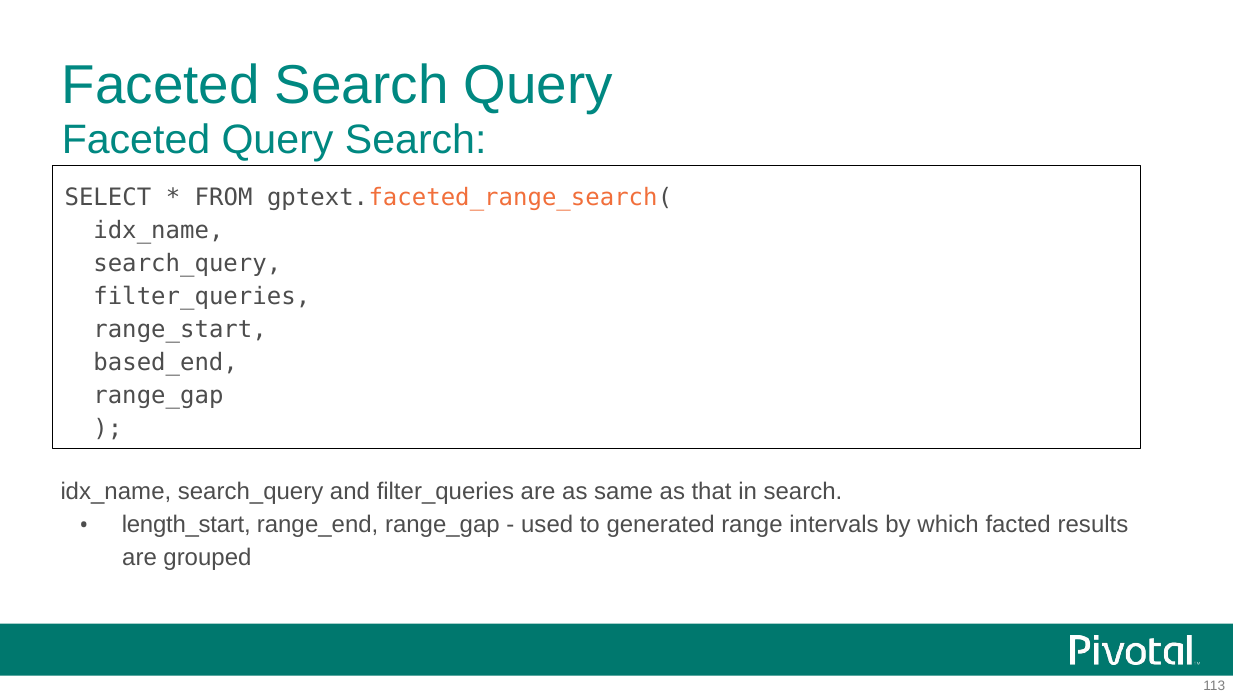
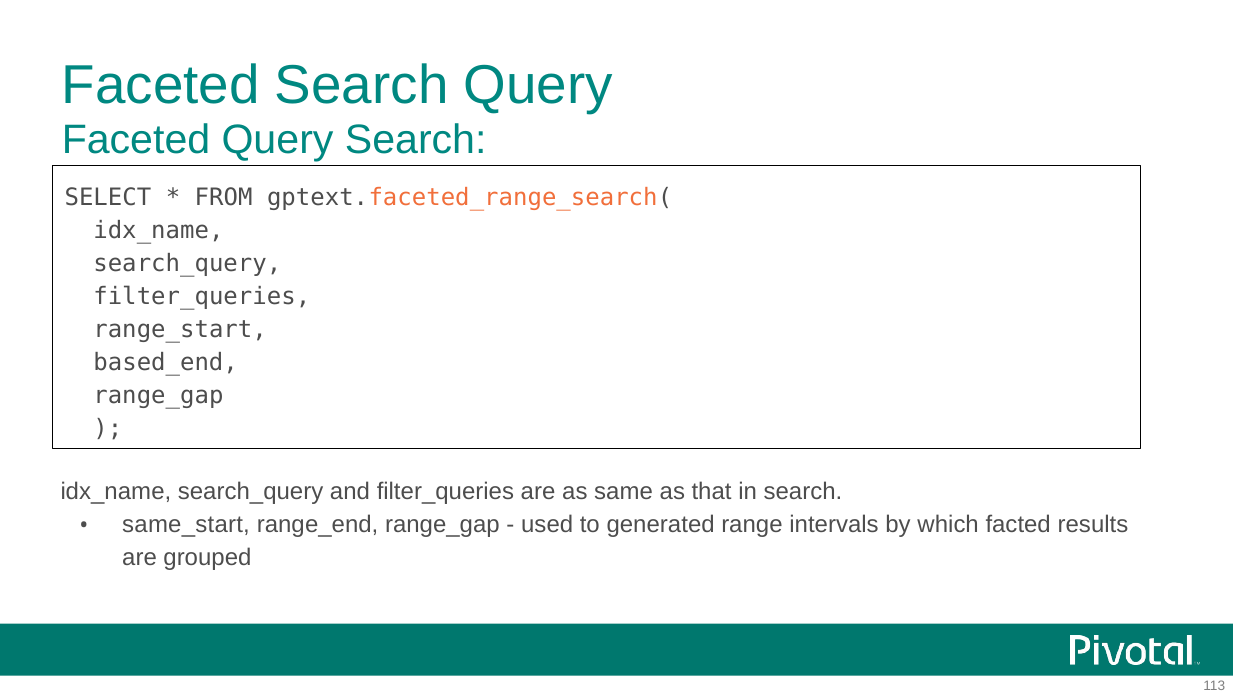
length_start: length_start -> same_start (186, 525)
